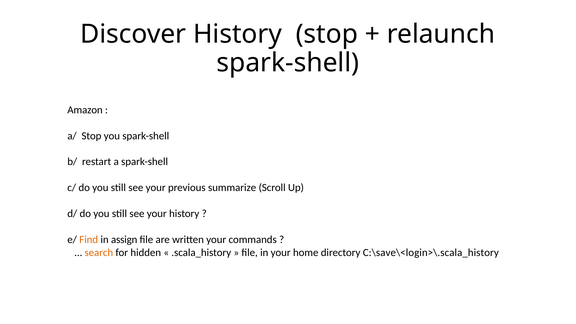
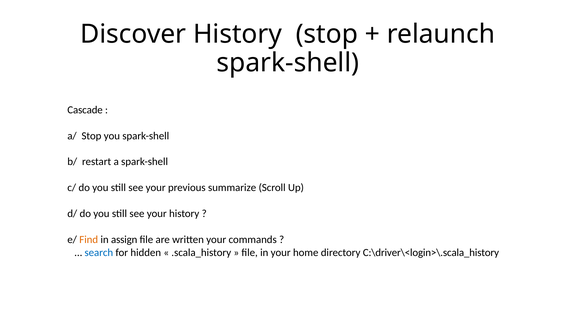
Amazon: Amazon -> Cascade (85, 110)
search colour: orange -> blue (99, 252)
C:\save\<login>\.scala_history: C:\save\<login>\.scala_history -> C:\driver\<login>\.scala_history (431, 252)
